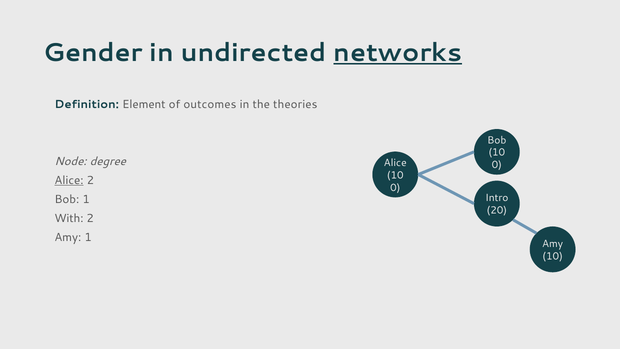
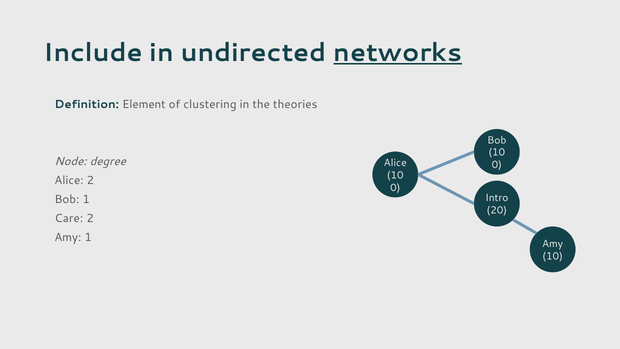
Gender: Gender -> Include (93, 53)
outcomes: outcomes -> clustering (210, 104)
Alice underline: present -> none (69, 180)
With: With -> Care (69, 218)
